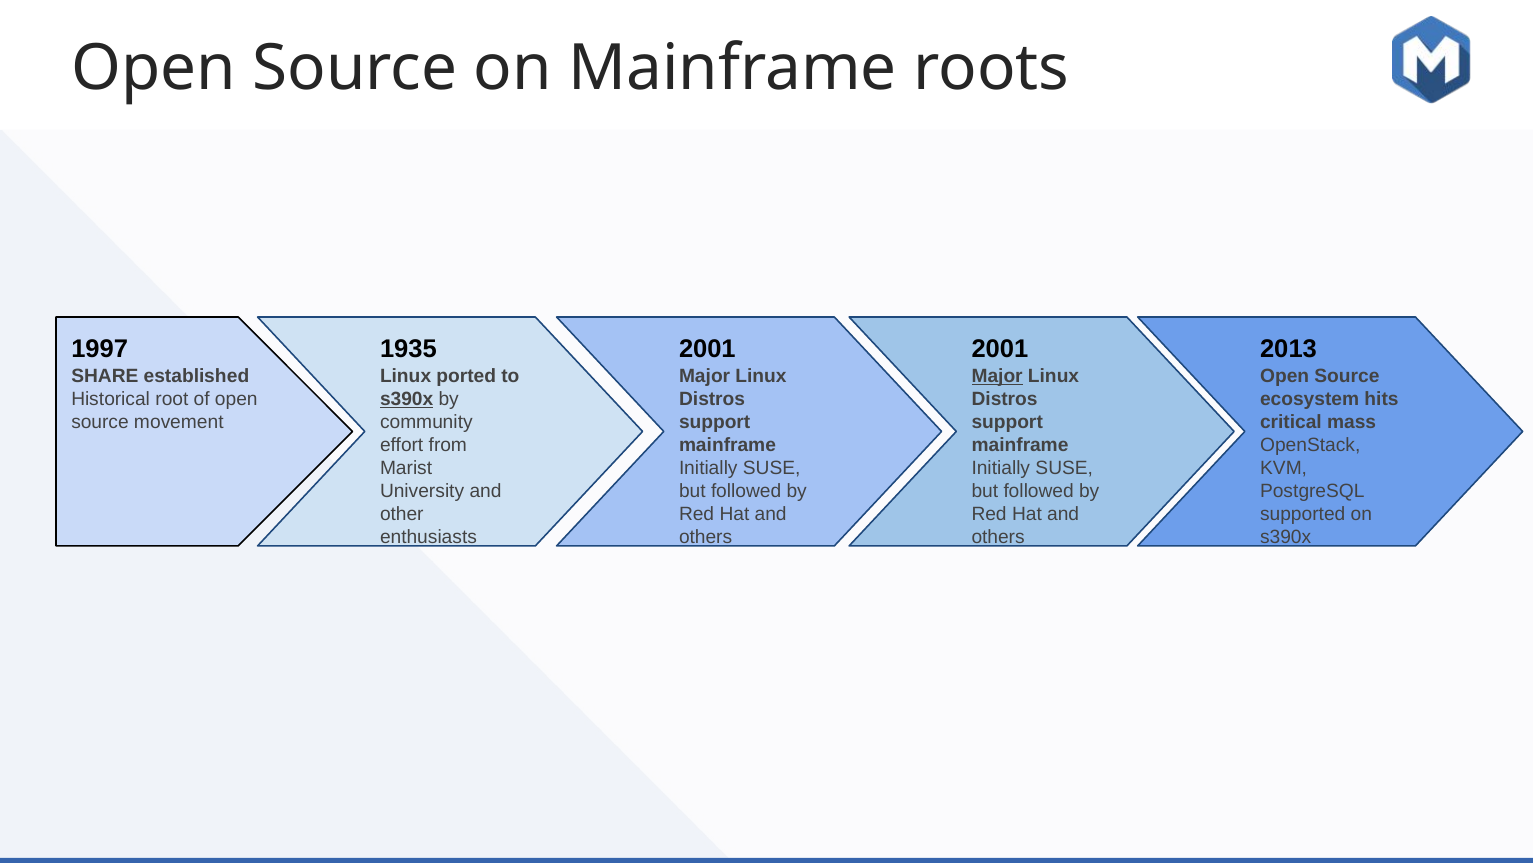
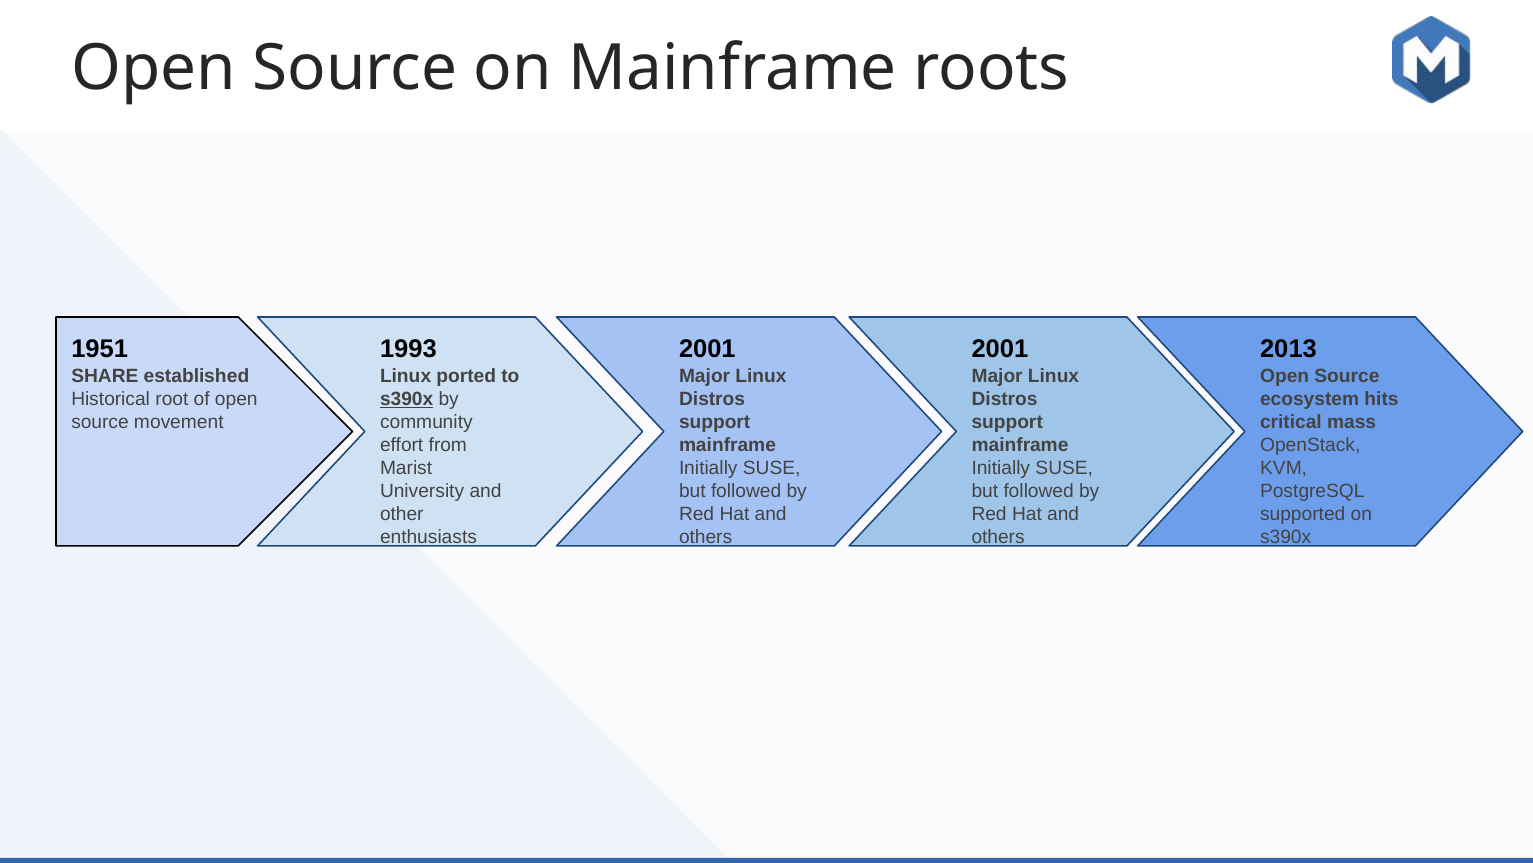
1997: 1997 -> 1951 (100, 349)
1935: 1935 -> 1993 (408, 349)
Major underline: present -> none (997, 376)
